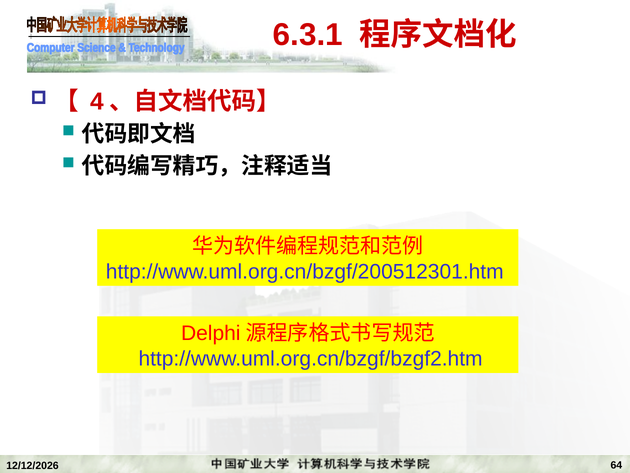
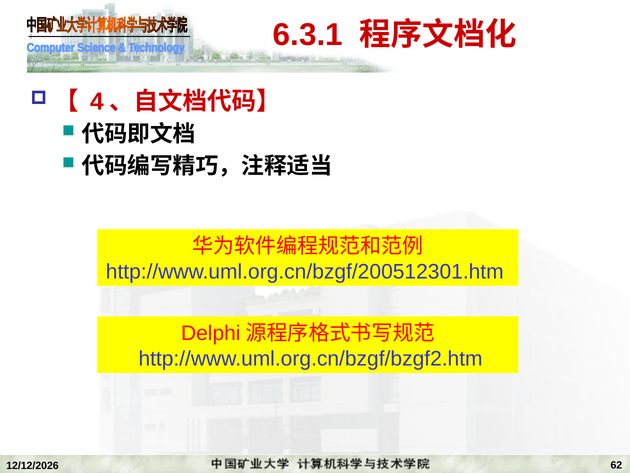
64: 64 -> 62 (616, 465)
